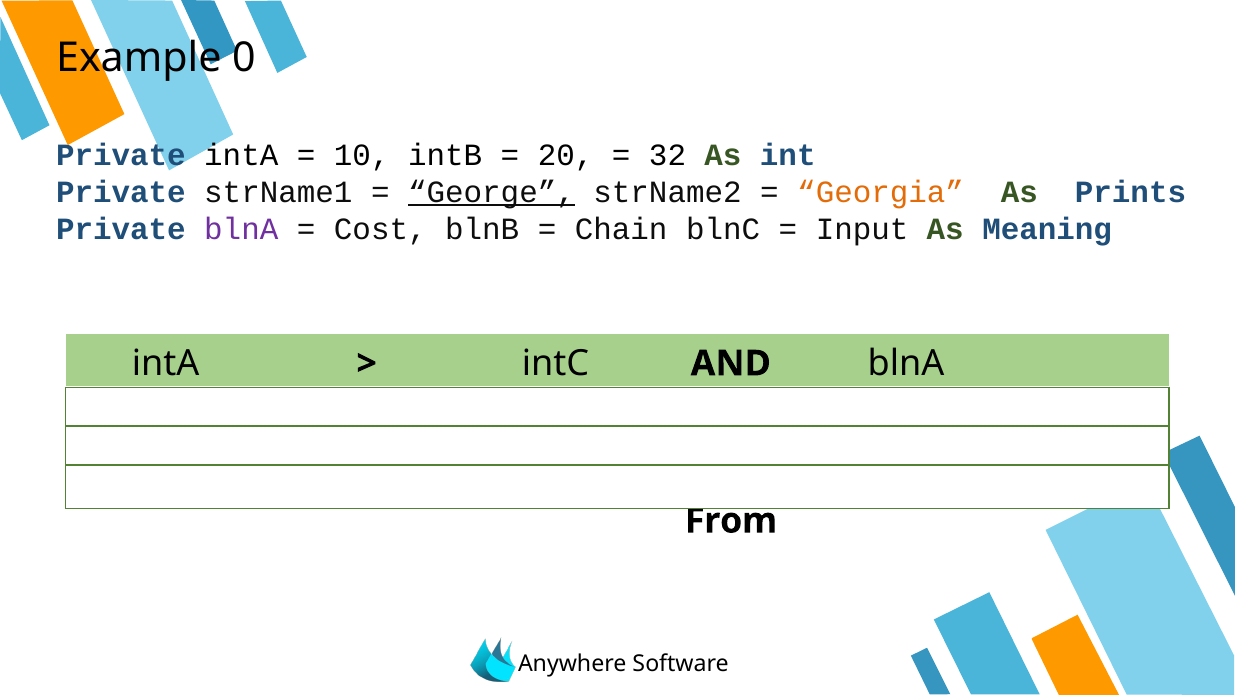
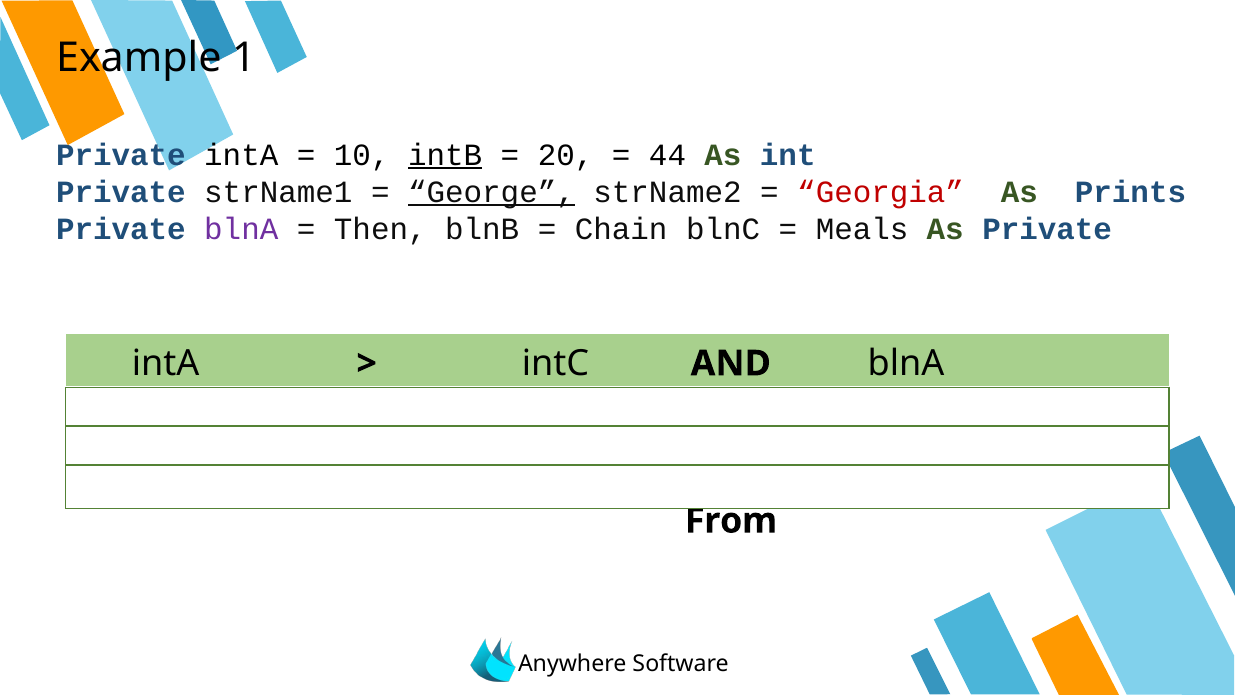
0: 0 -> 1 (244, 57)
intB underline: none -> present (445, 155)
32: 32 -> 44 (668, 155)
Georgia colour: orange -> red (881, 192)
Cost: Cost -> Then (380, 229)
Input: Input -> Meals (862, 229)
As Meaning: Meaning -> Private (1047, 229)
